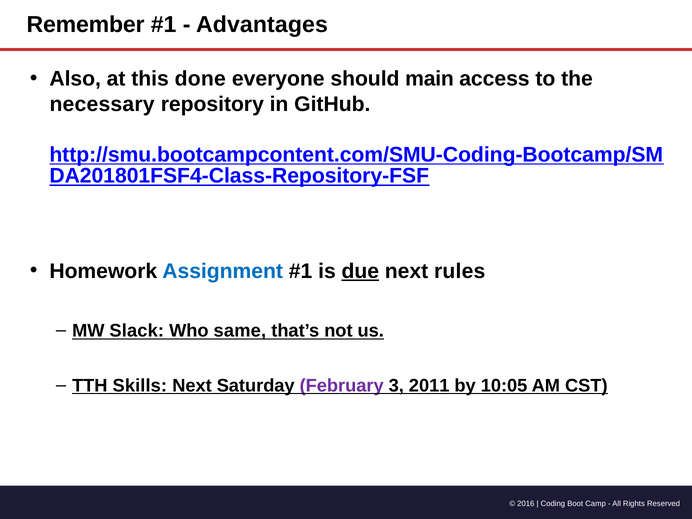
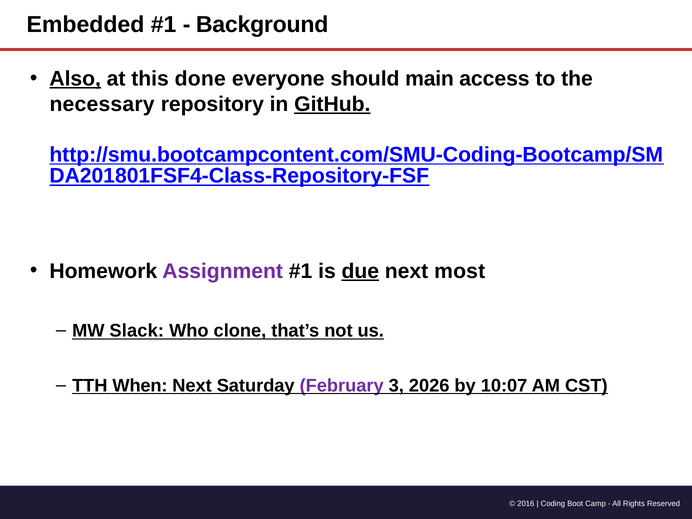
Remember: Remember -> Embedded (85, 25)
Advantages: Advantages -> Background (262, 25)
Also underline: none -> present (75, 79)
GitHub underline: none -> present (332, 104)
Assignment colour: blue -> purple (223, 271)
rules: rules -> most (460, 271)
same: same -> clone (240, 331)
Skills: Skills -> When (140, 386)
2011: 2011 -> 2026 (429, 386)
10:05: 10:05 -> 10:07 (504, 386)
